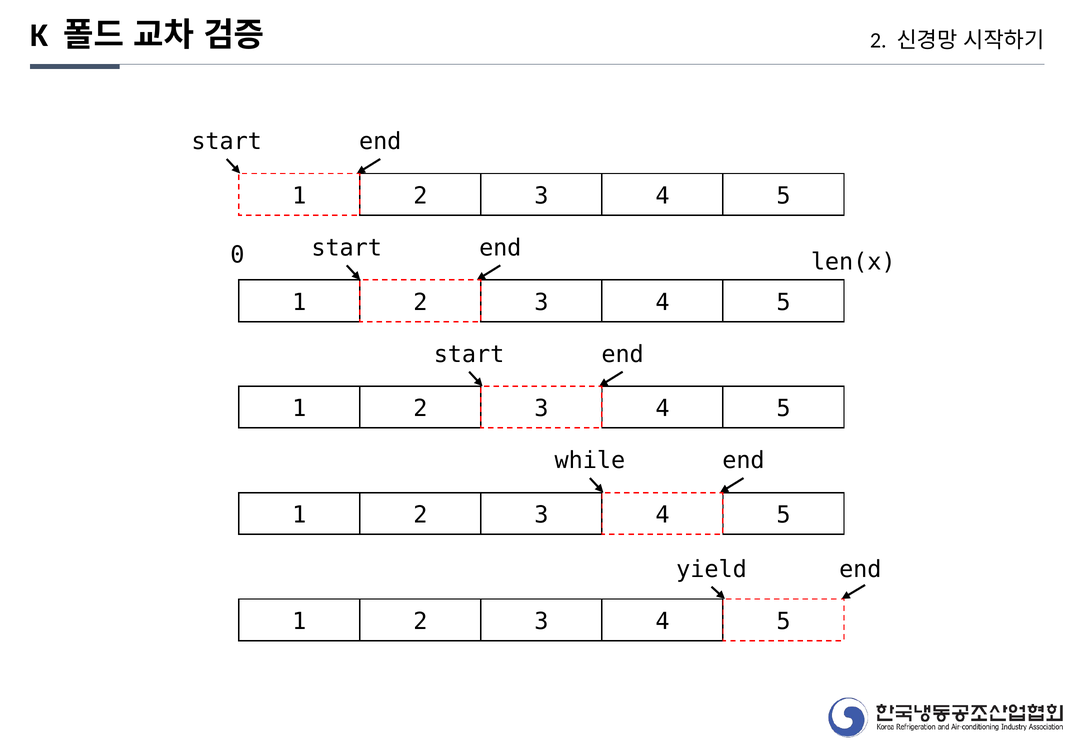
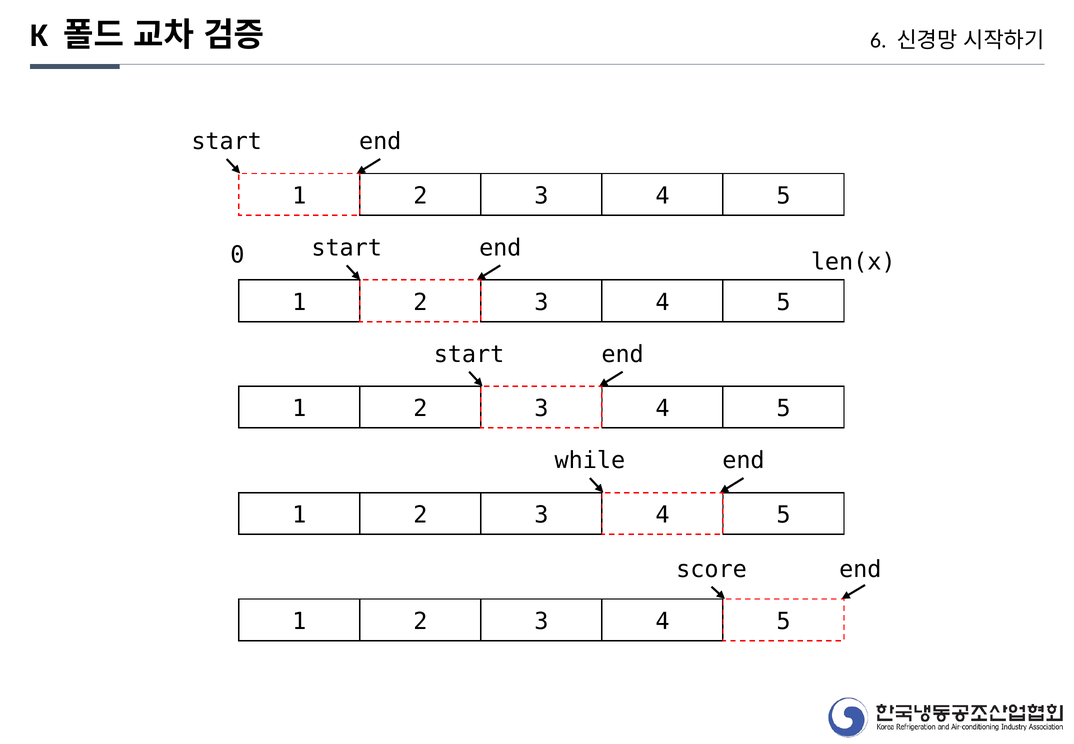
2: 2 -> 6 (878, 41)
yield: yield -> score (712, 569)
